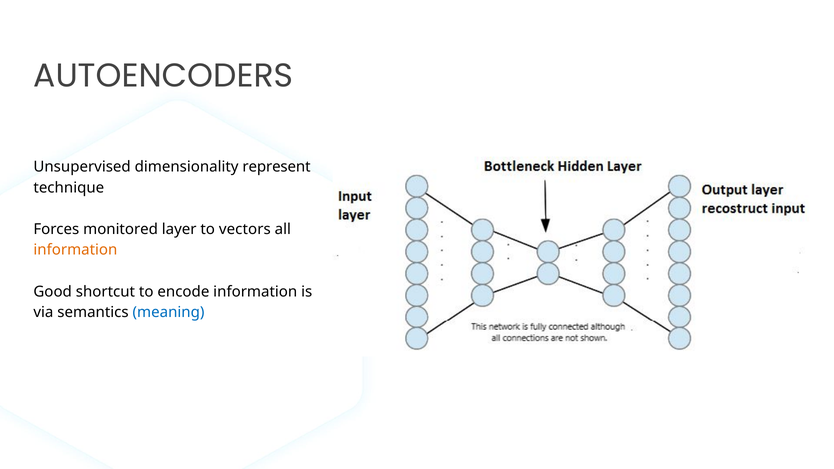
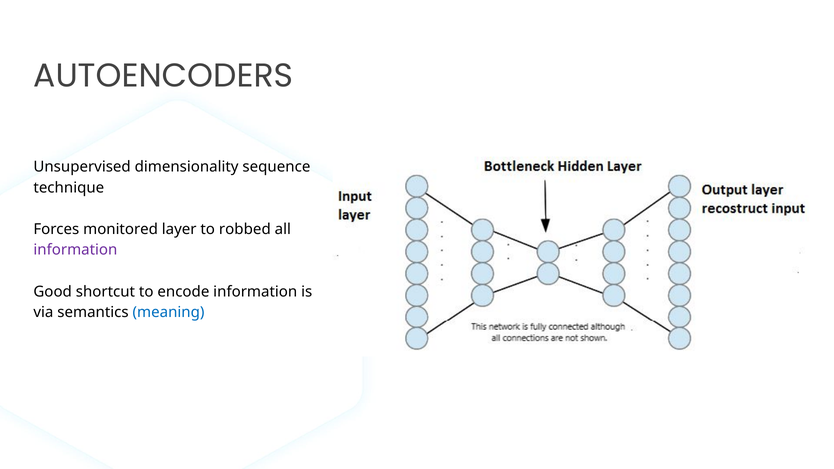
represent: represent -> sequence (276, 167)
vectors: vectors -> robbed (245, 229)
information colour: orange -> purple (75, 250)
